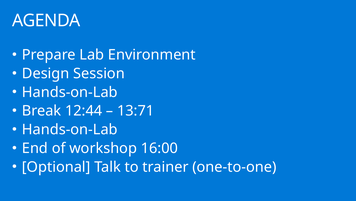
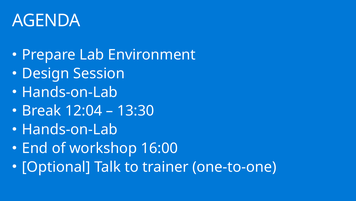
12:44: 12:44 -> 12:04 (84, 110)
13:71: 13:71 -> 13:30 (136, 110)
